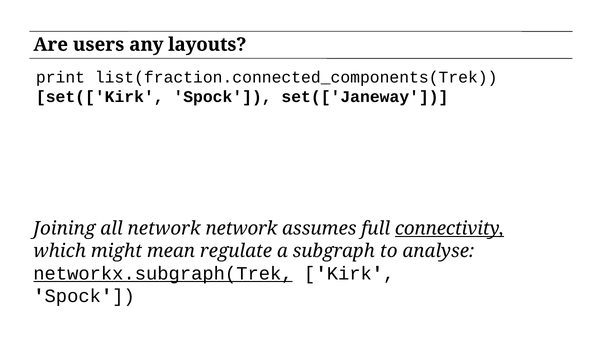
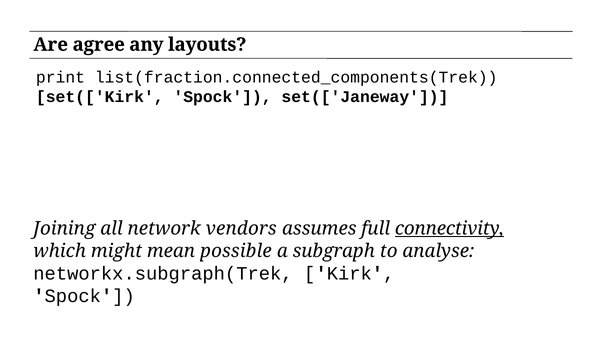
users: users -> agree (99, 45)
network network: network -> vendors (241, 228)
regulate: regulate -> possible (236, 251)
networkx.subgraph(Trek underline: present -> none (163, 274)
